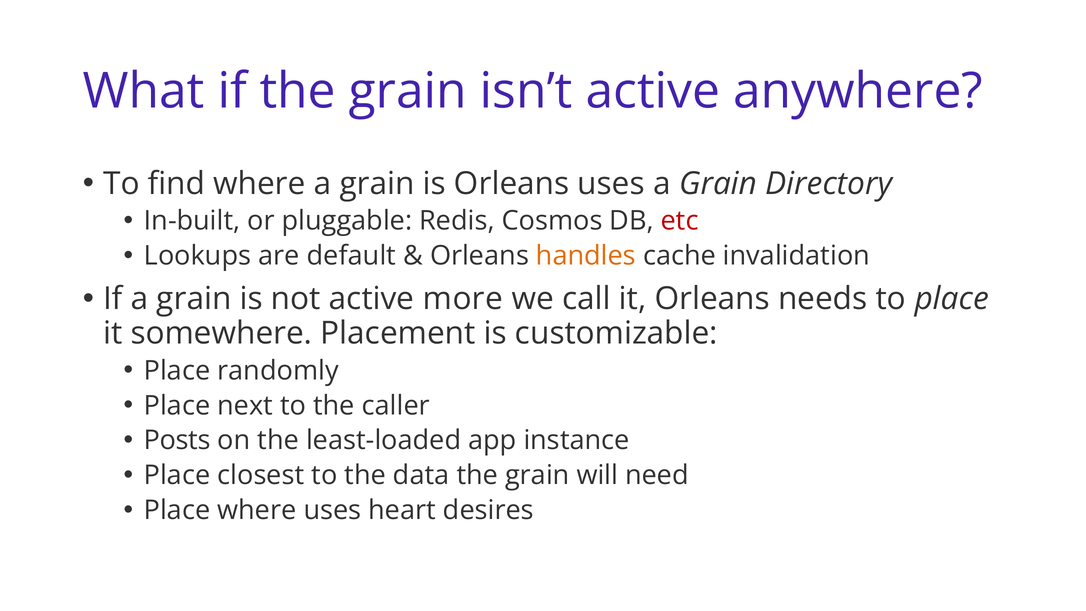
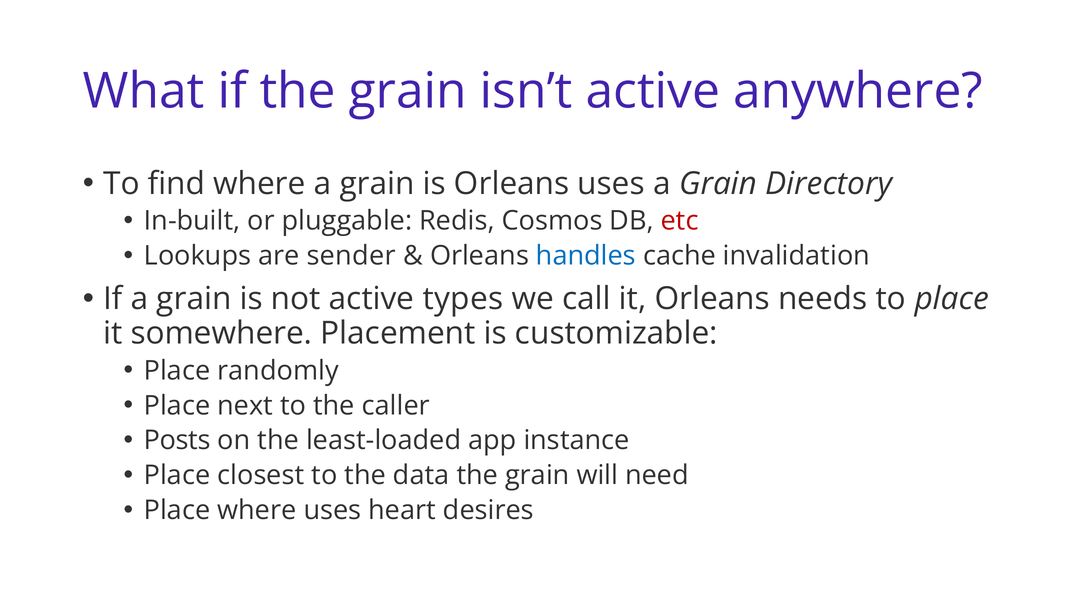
default: default -> sender (351, 256)
handles colour: orange -> blue (586, 256)
more: more -> types (463, 299)
